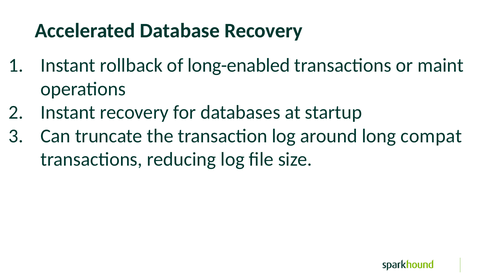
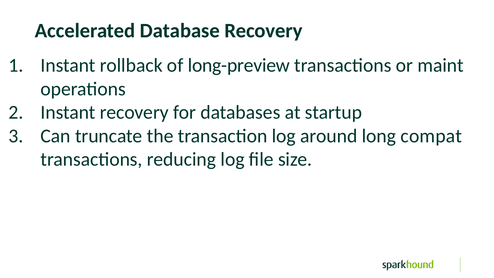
long-enabled: long-enabled -> long-preview (239, 65)
